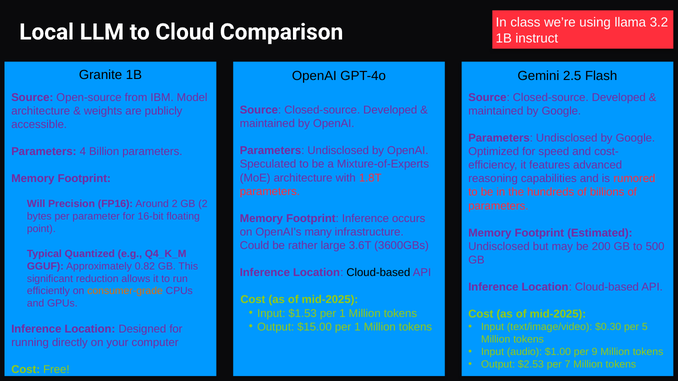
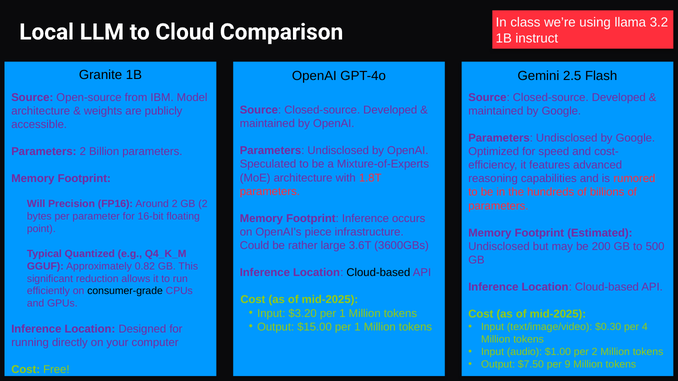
Parameters 4: 4 -> 2 (83, 152)
many: many -> piece (318, 232)
consumer-grade colour: orange -> black (125, 291)
$1.53: $1.53 -> $3.20 (303, 314)
5: 5 -> 4 (645, 327)
per 9: 9 -> 2 (595, 352)
$2.53: $2.53 -> $7.50 (531, 365)
7: 7 -> 9 (568, 365)
